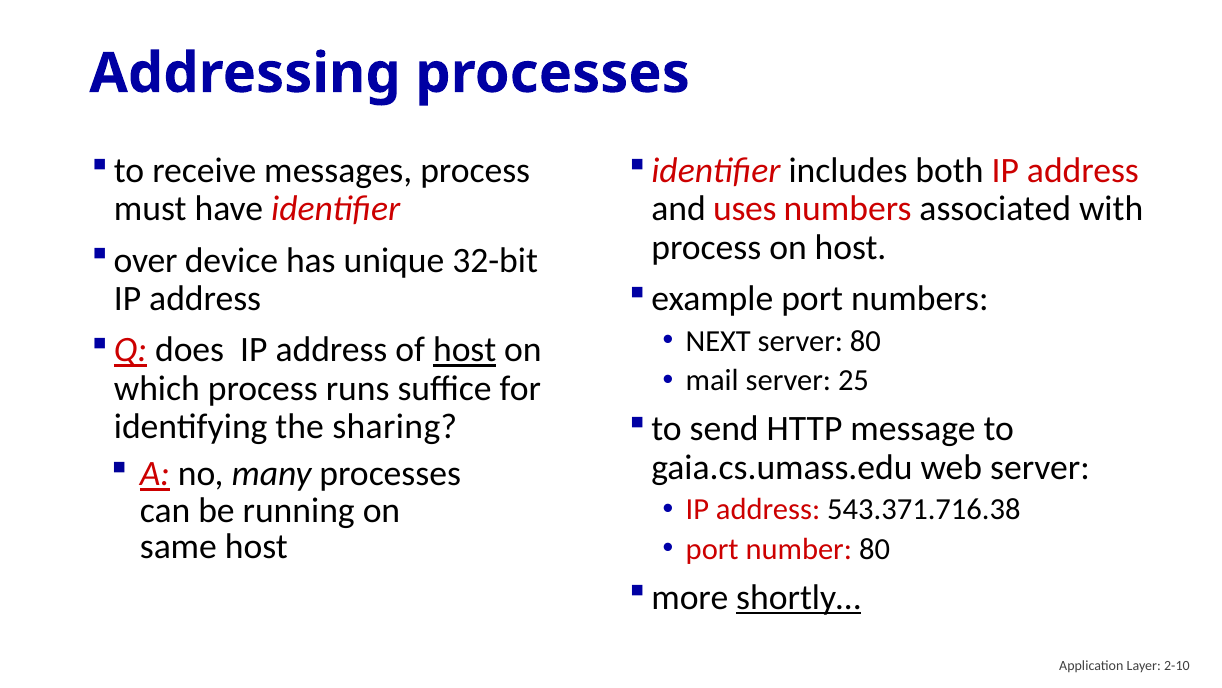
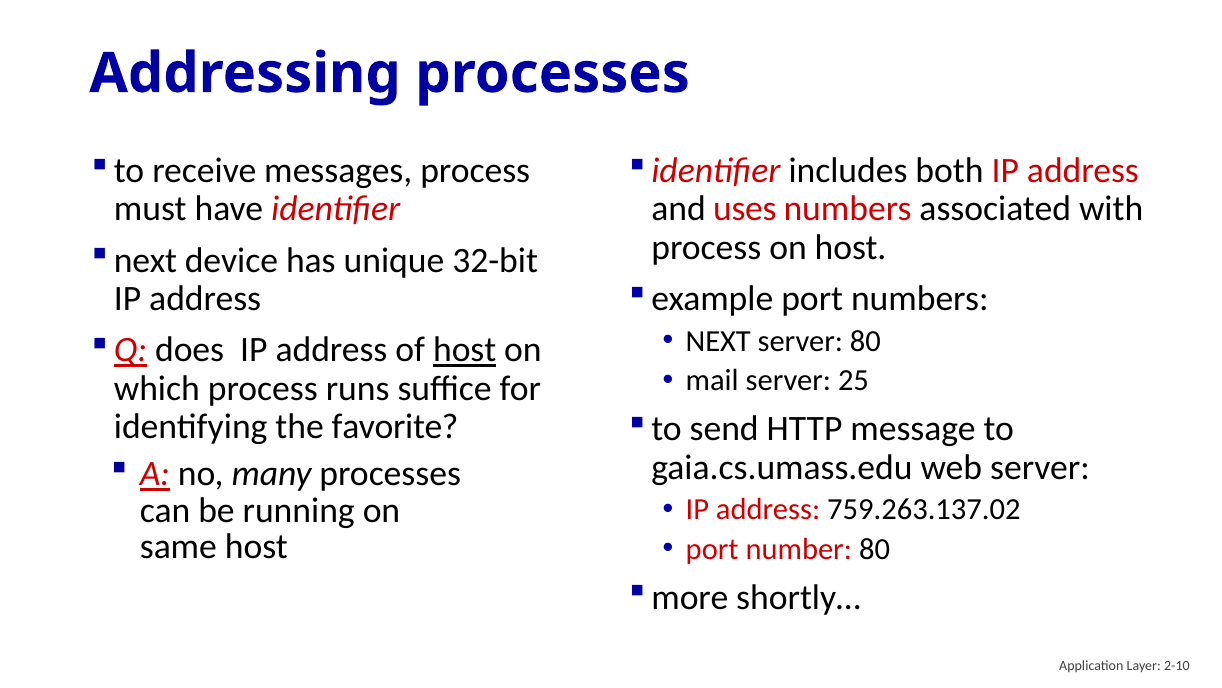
over: over -> next (145, 260)
sharing: sharing -> favorite (395, 427)
543.371.716.38: 543.371.716.38 -> 759.263.137.02 (924, 509)
shortly… underline: present -> none (798, 597)
